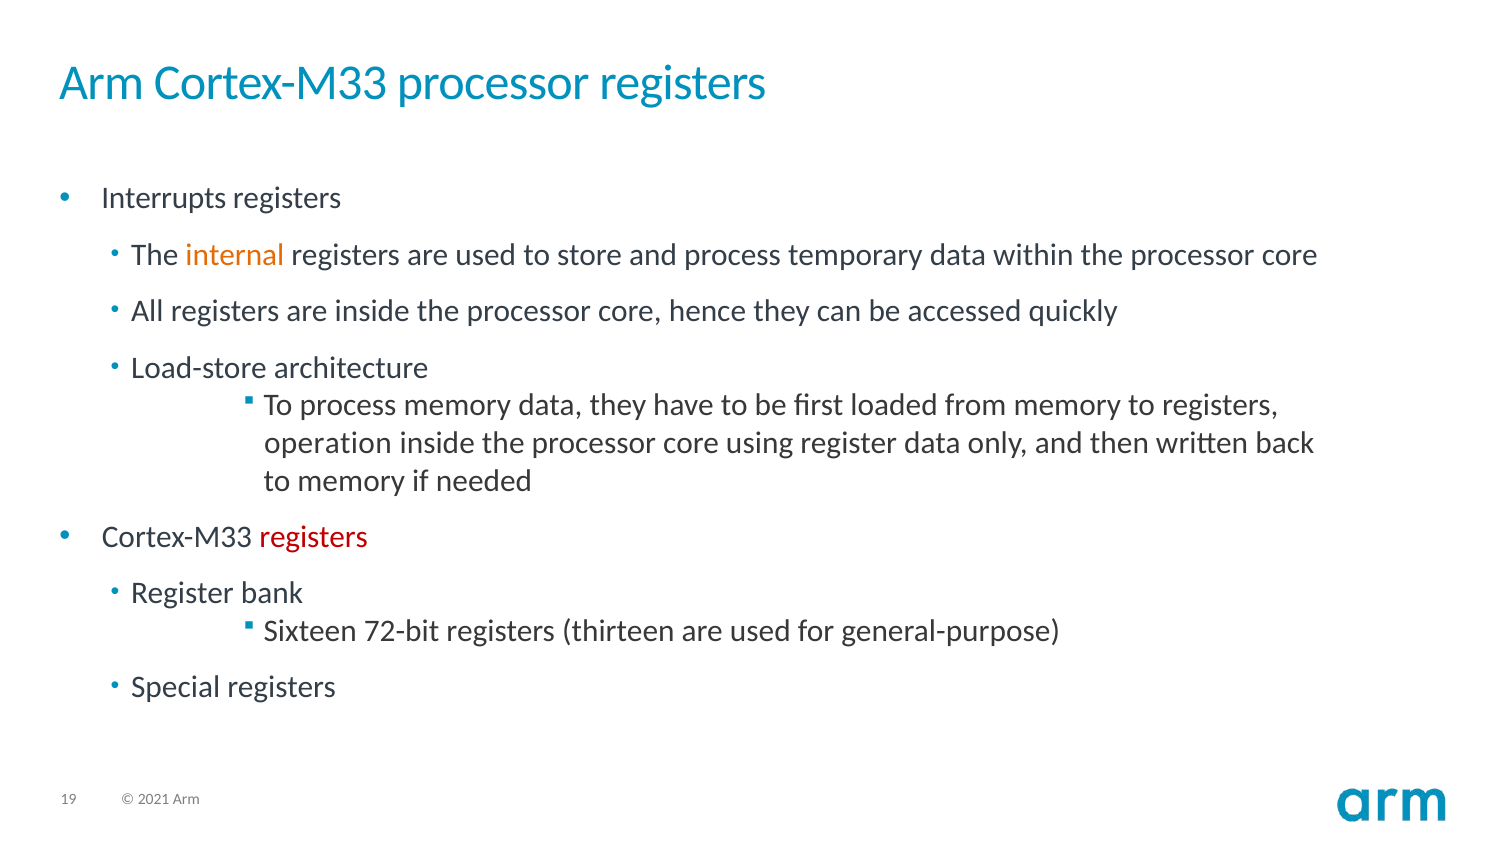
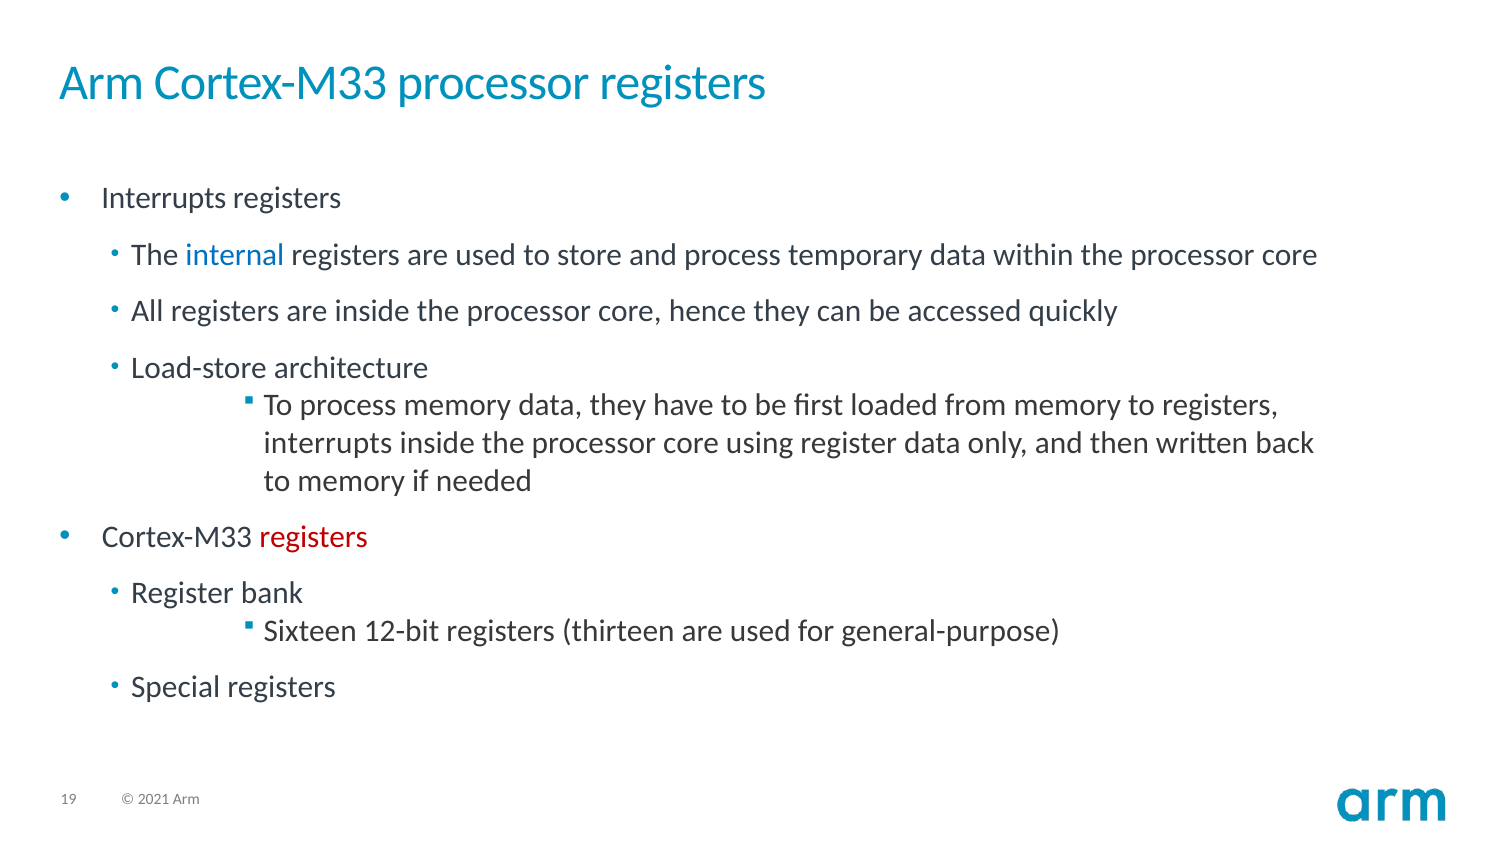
internal colour: orange -> blue (235, 255)
operation: operation -> interrupts (328, 443)
72-bit: 72-bit -> 12-bit (402, 631)
